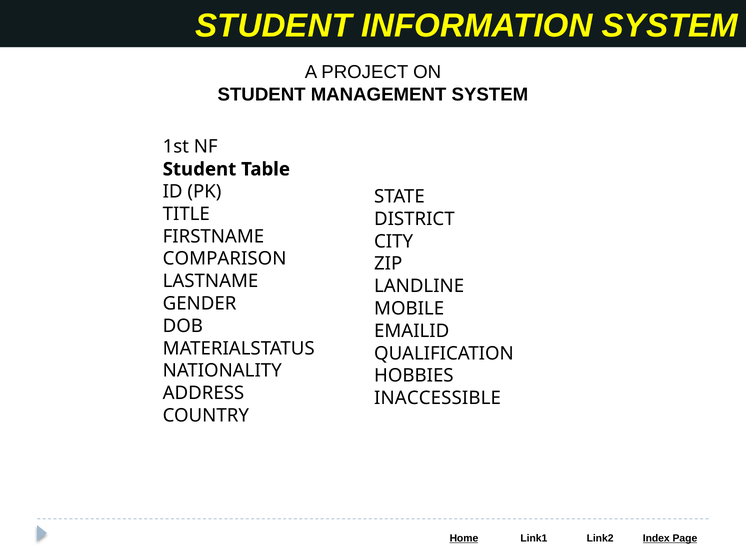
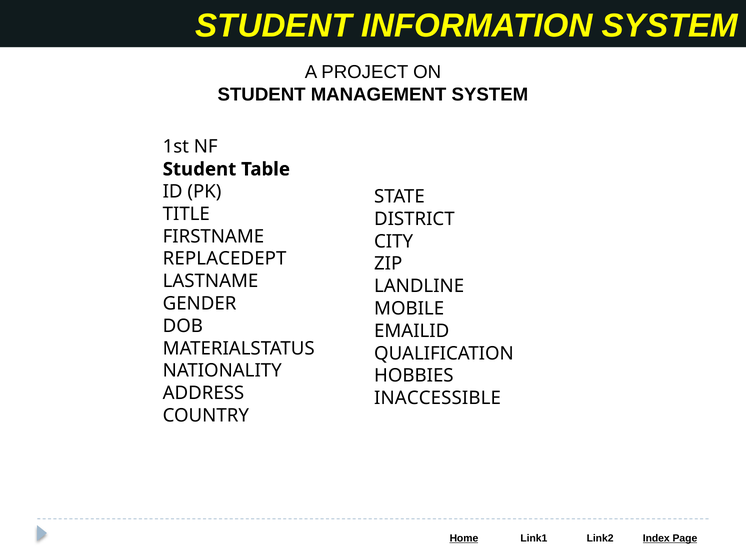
COMPARISON: COMPARISON -> REPLACEDEPT (225, 259)
